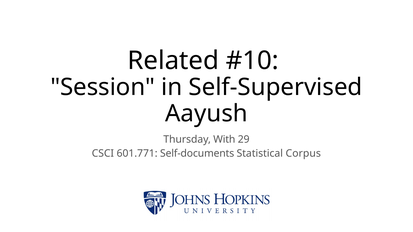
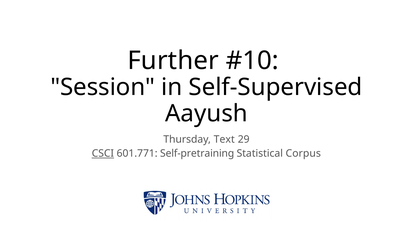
Related: Related -> Further (173, 61)
With: With -> Text (224, 140)
CSCI underline: none -> present (103, 154)
Self-documents: Self-documents -> Self-pretraining (197, 154)
